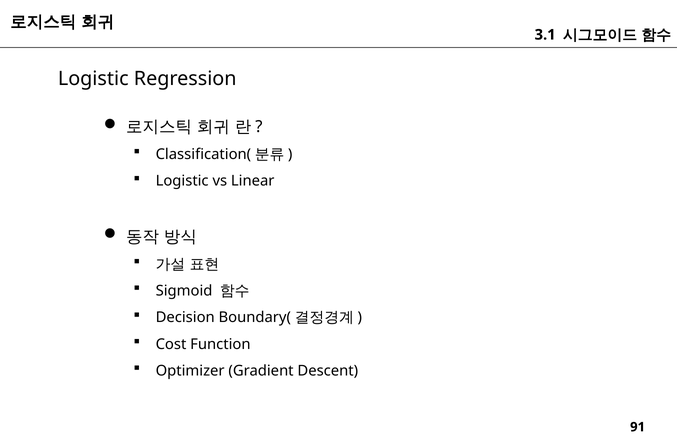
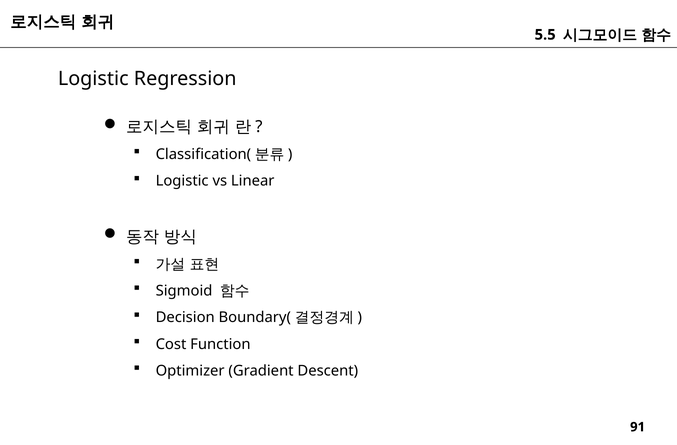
3.1: 3.1 -> 5.5 (545, 35)
